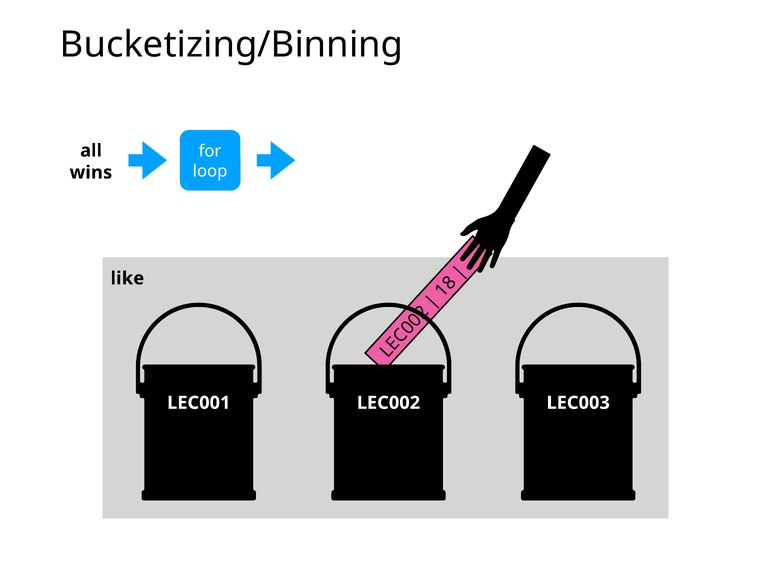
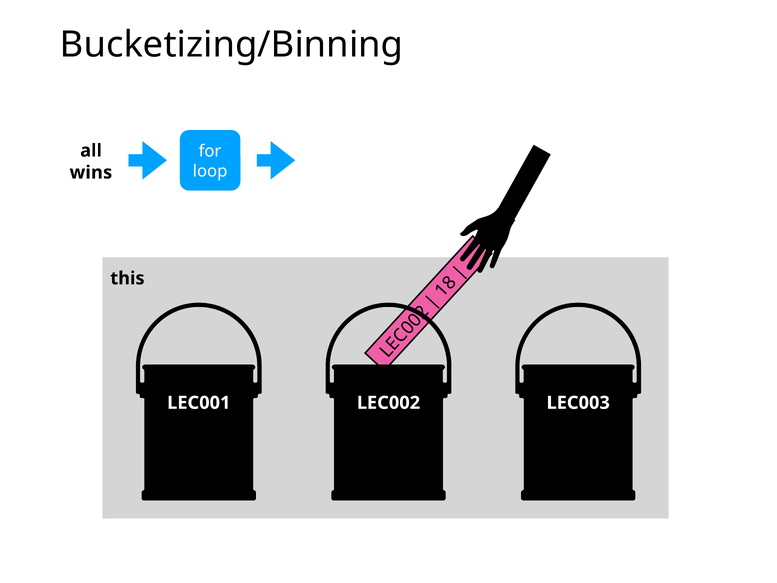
like: like -> this (127, 278)
